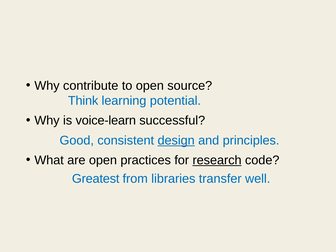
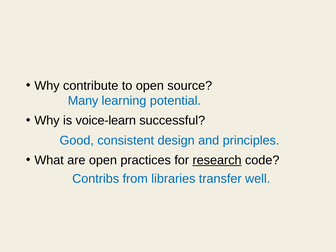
Think: Think -> Many (83, 101)
design underline: present -> none (176, 140)
Greatest: Greatest -> Contribs (96, 179)
